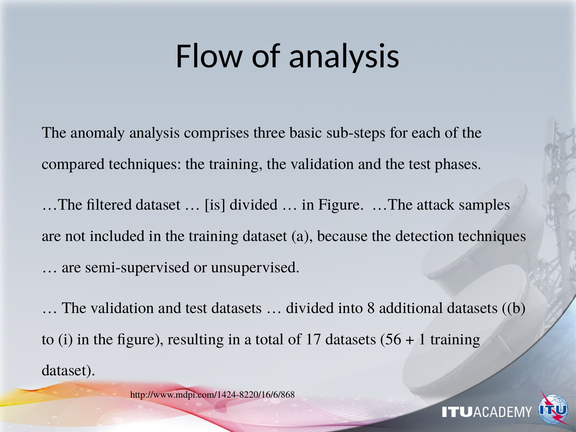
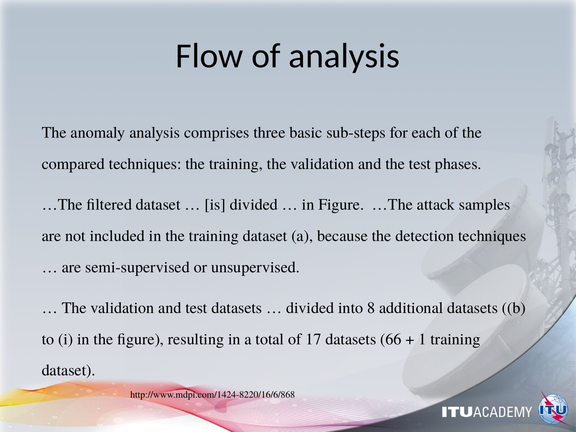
56: 56 -> 66 (391, 339)
